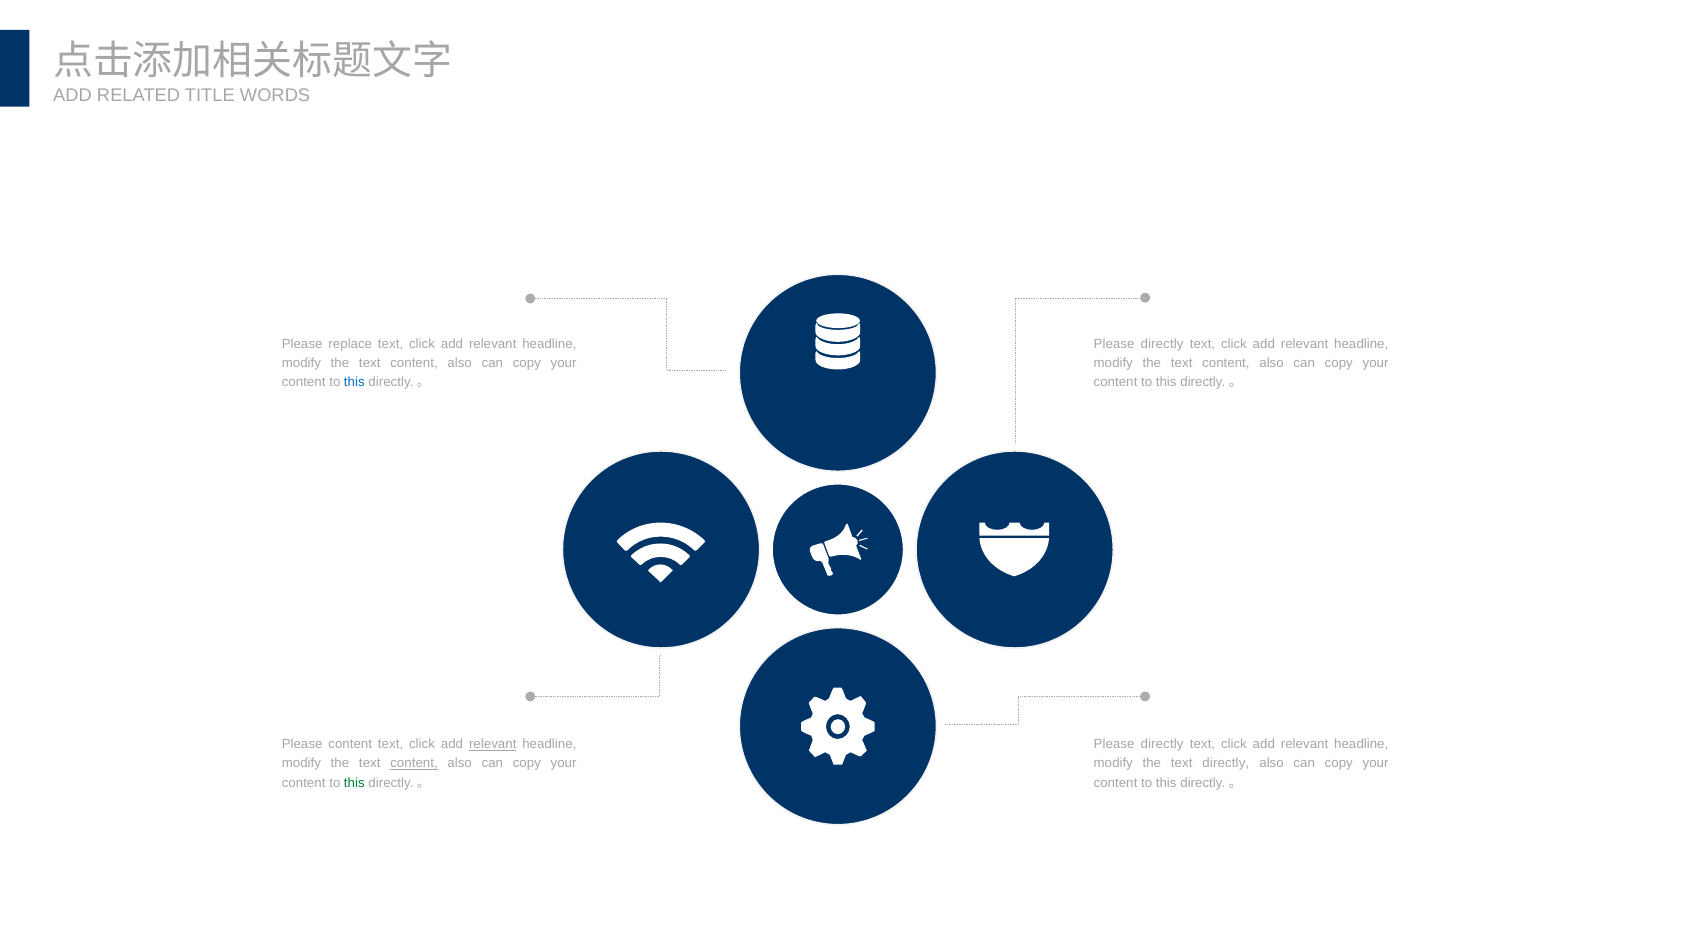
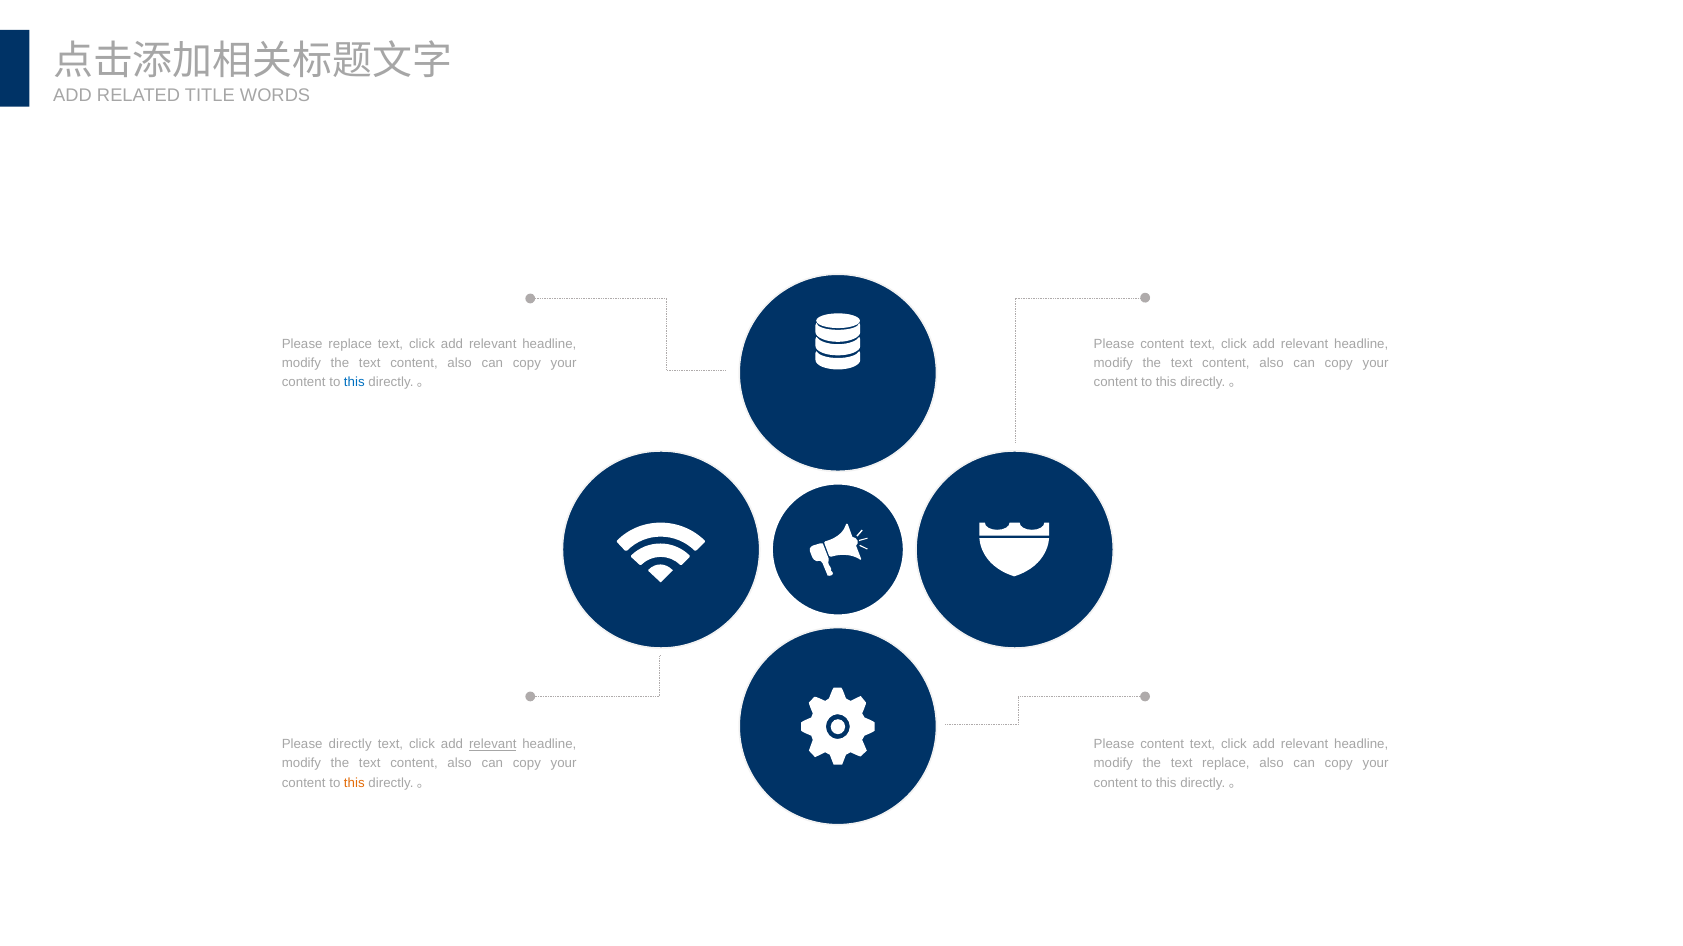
directly: directly -> content (1162, 344)
Please content: content -> directly (350, 745)
directly: directly -> content (1162, 745)
content underline: present -> none (414, 764)
text directly: directly -> replace (1226, 764)
this colour: green -> orange (354, 783)
